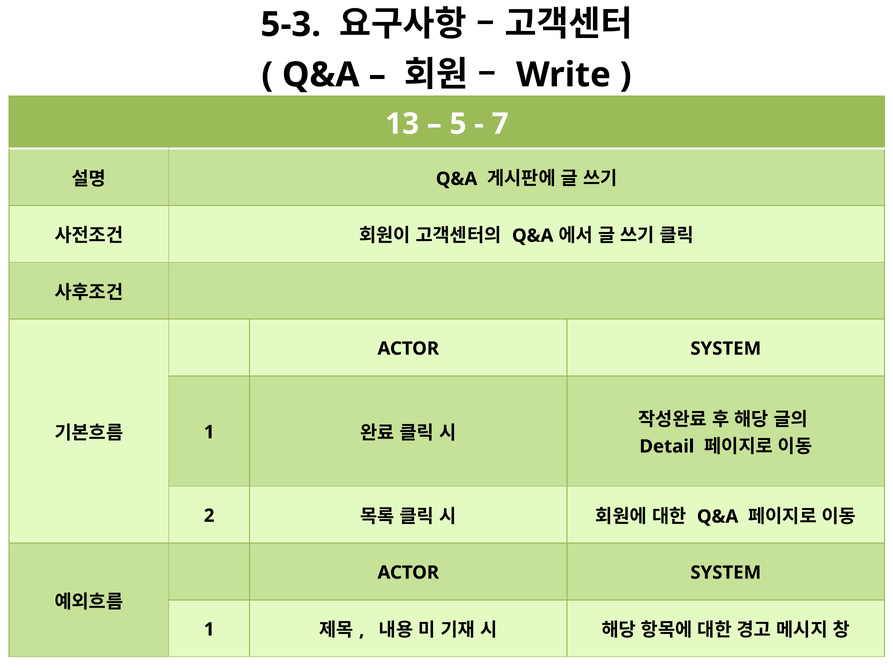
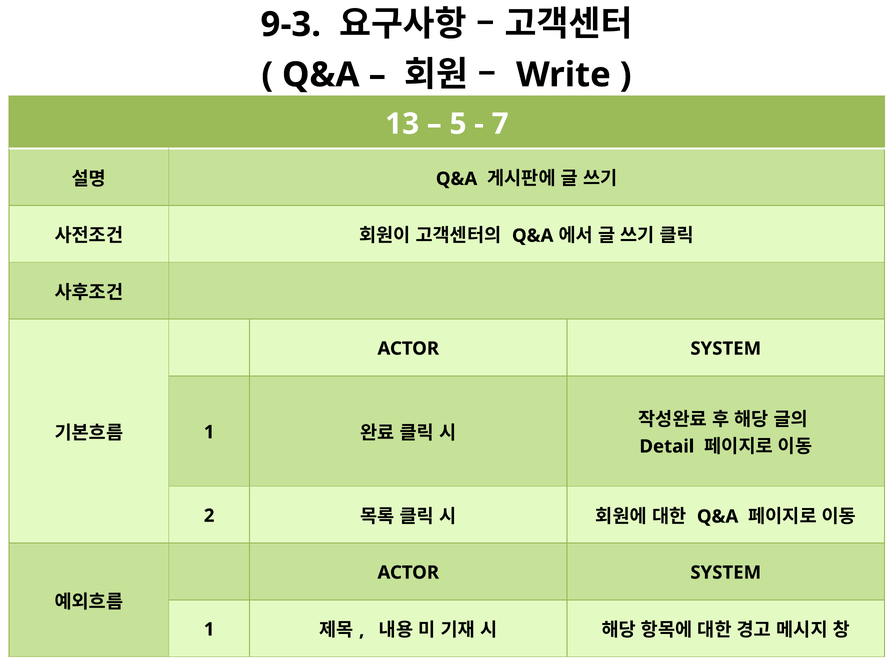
5-3: 5-3 -> 9-3 (291, 25)
